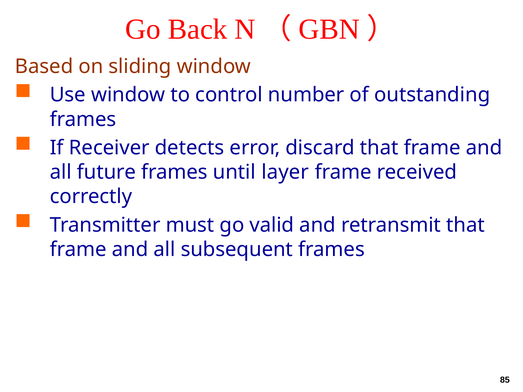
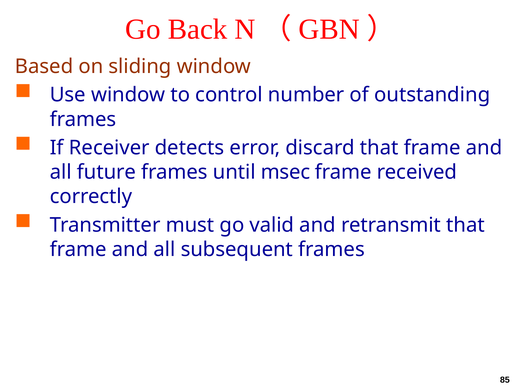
layer: layer -> msec (285, 172)
